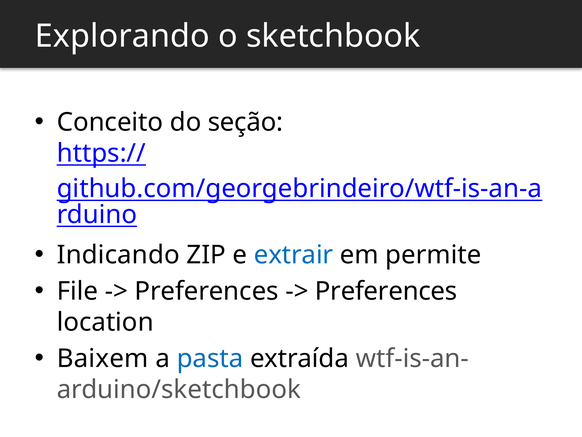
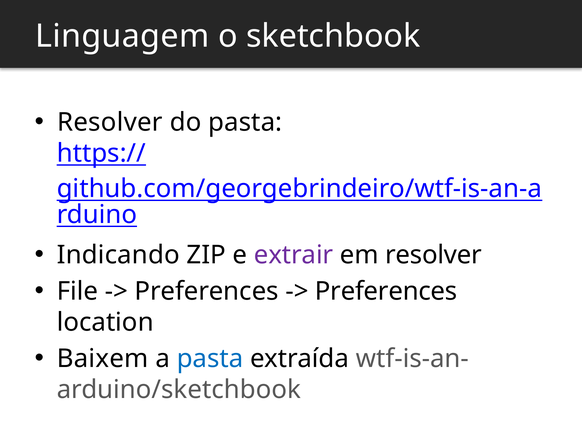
Explorando: Explorando -> Linguagem (122, 36)
Conceito: Conceito -> Resolver (110, 122)
do seção: seção -> pasta (245, 122)
extrair colour: blue -> purple (294, 255)
em permite: permite -> resolver (433, 255)
